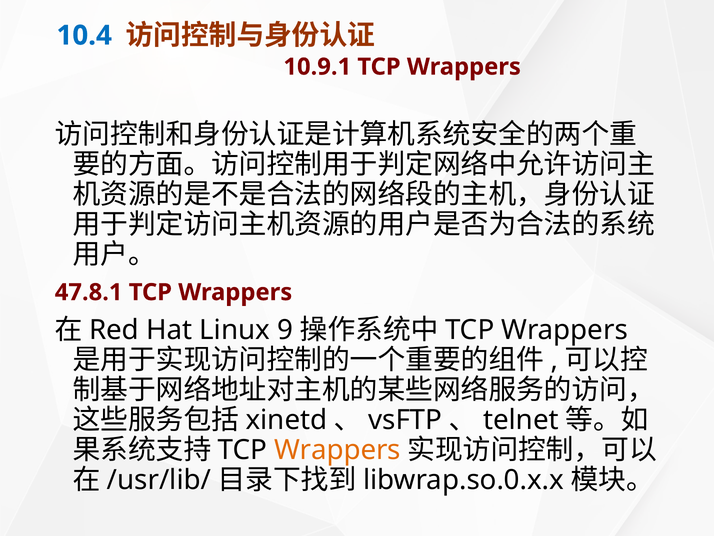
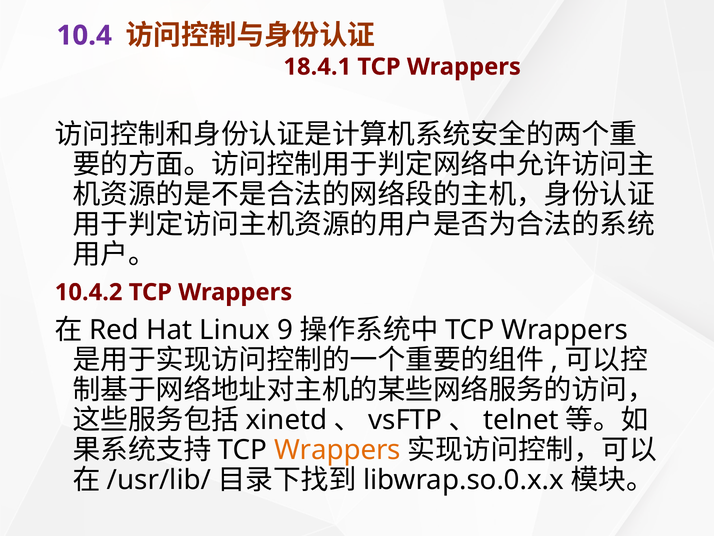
10.4 colour: blue -> purple (84, 35)
10.9.1: 10.9.1 -> 18.4.1 (317, 67)
47.8.1: 47.8.1 -> 10.4.2 (89, 292)
